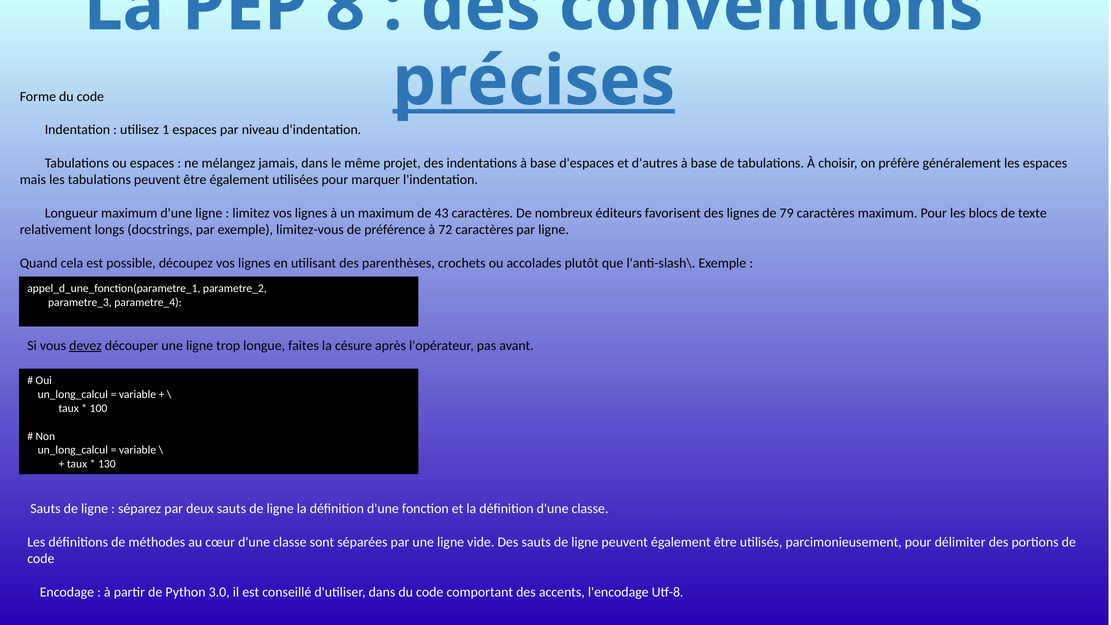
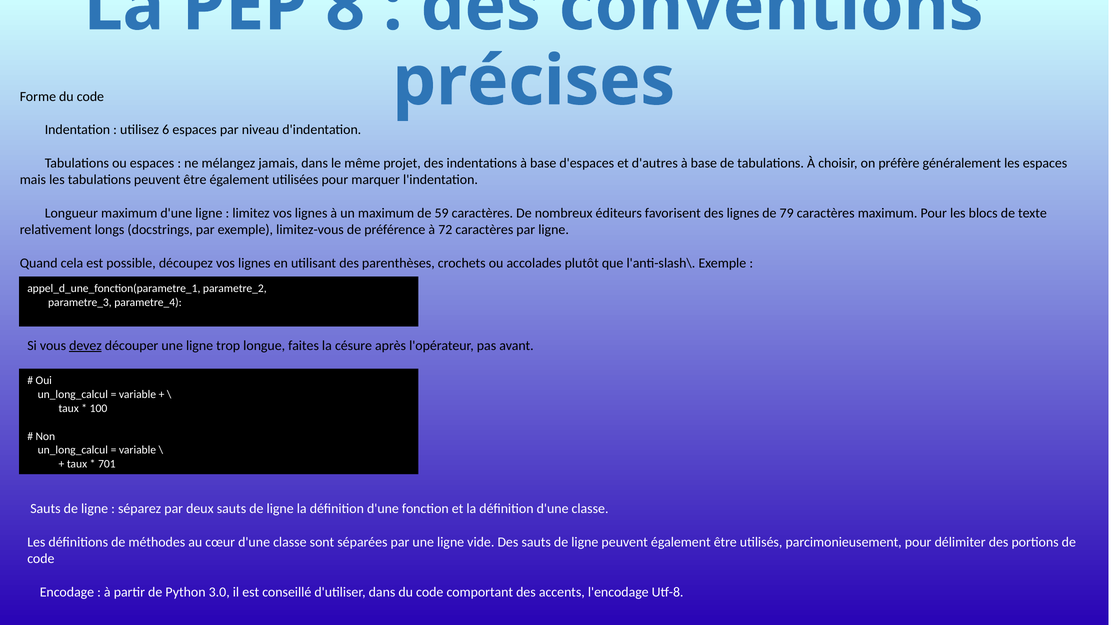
précises underline: present -> none (534, 81)
1: 1 -> 6 (166, 130)
43: 43 -> 59 (442, 213)
130: 130 -> 701 (107, 464)
